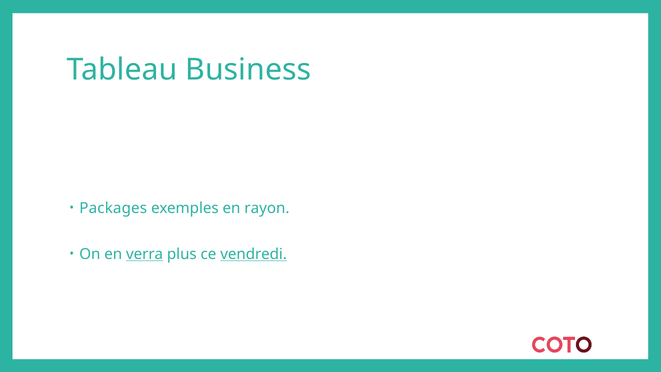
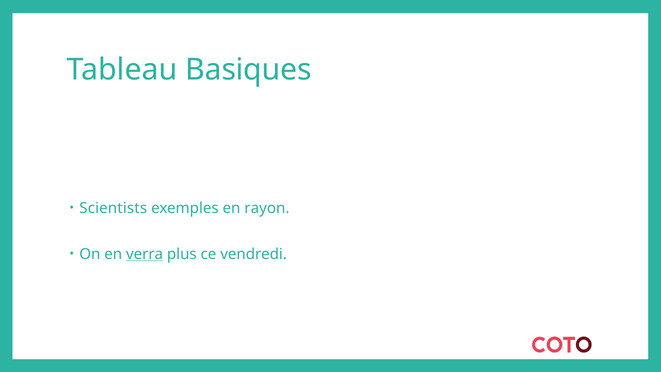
Business: Business -> Basiques (249, 70)
Packages: Packages -> Scientists (113, 208)
vendredi underline: present -> none (254, 254)
